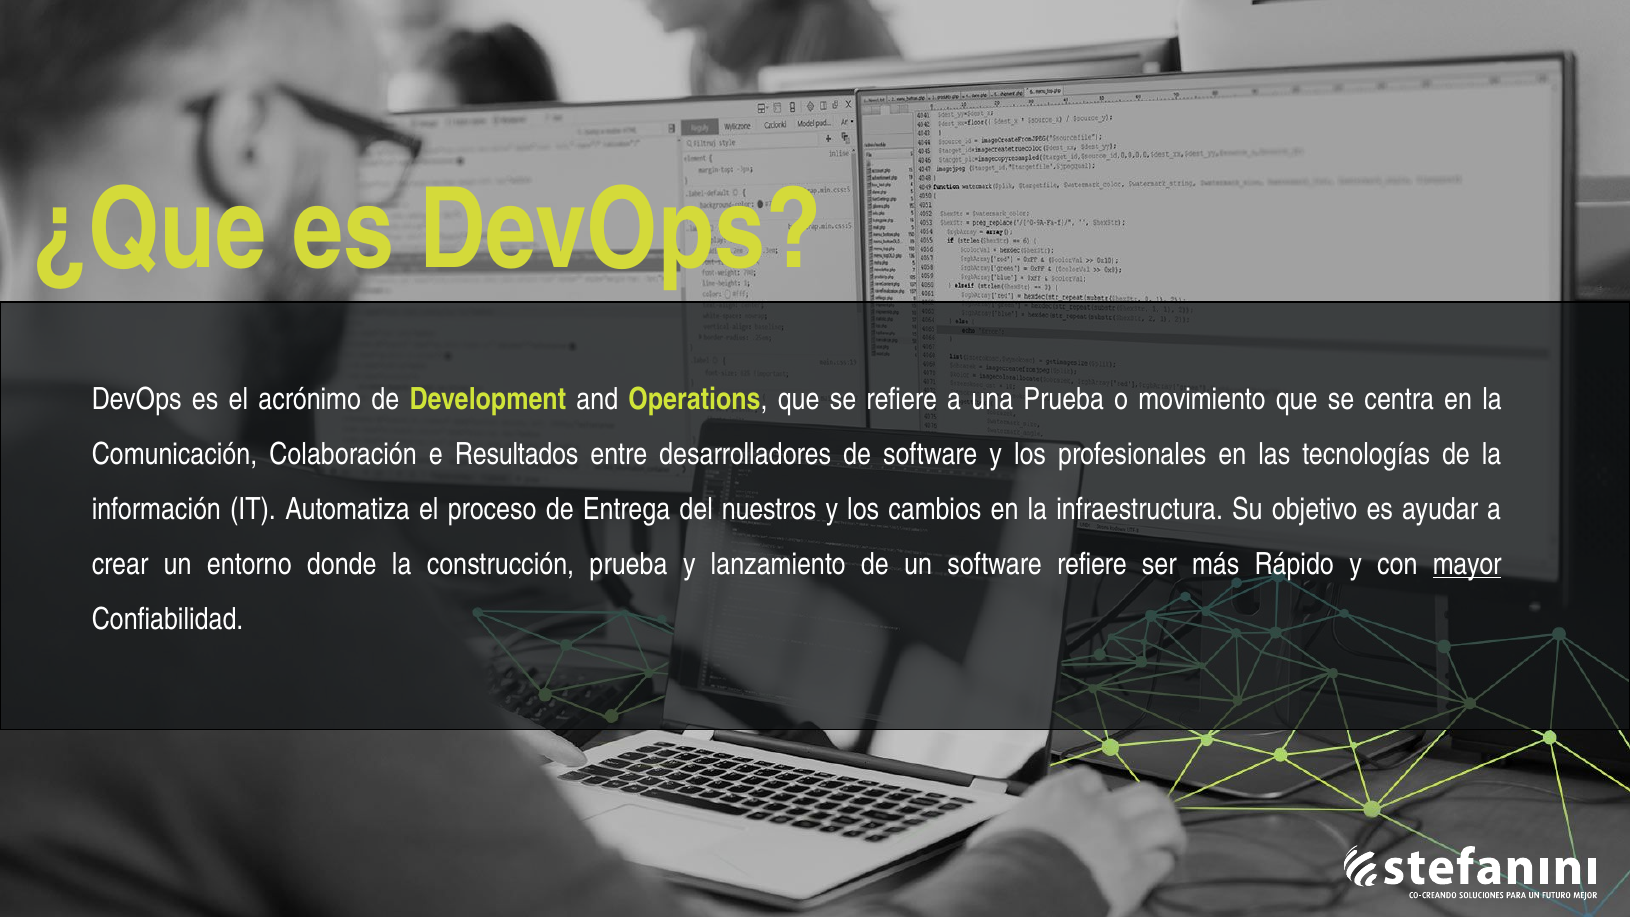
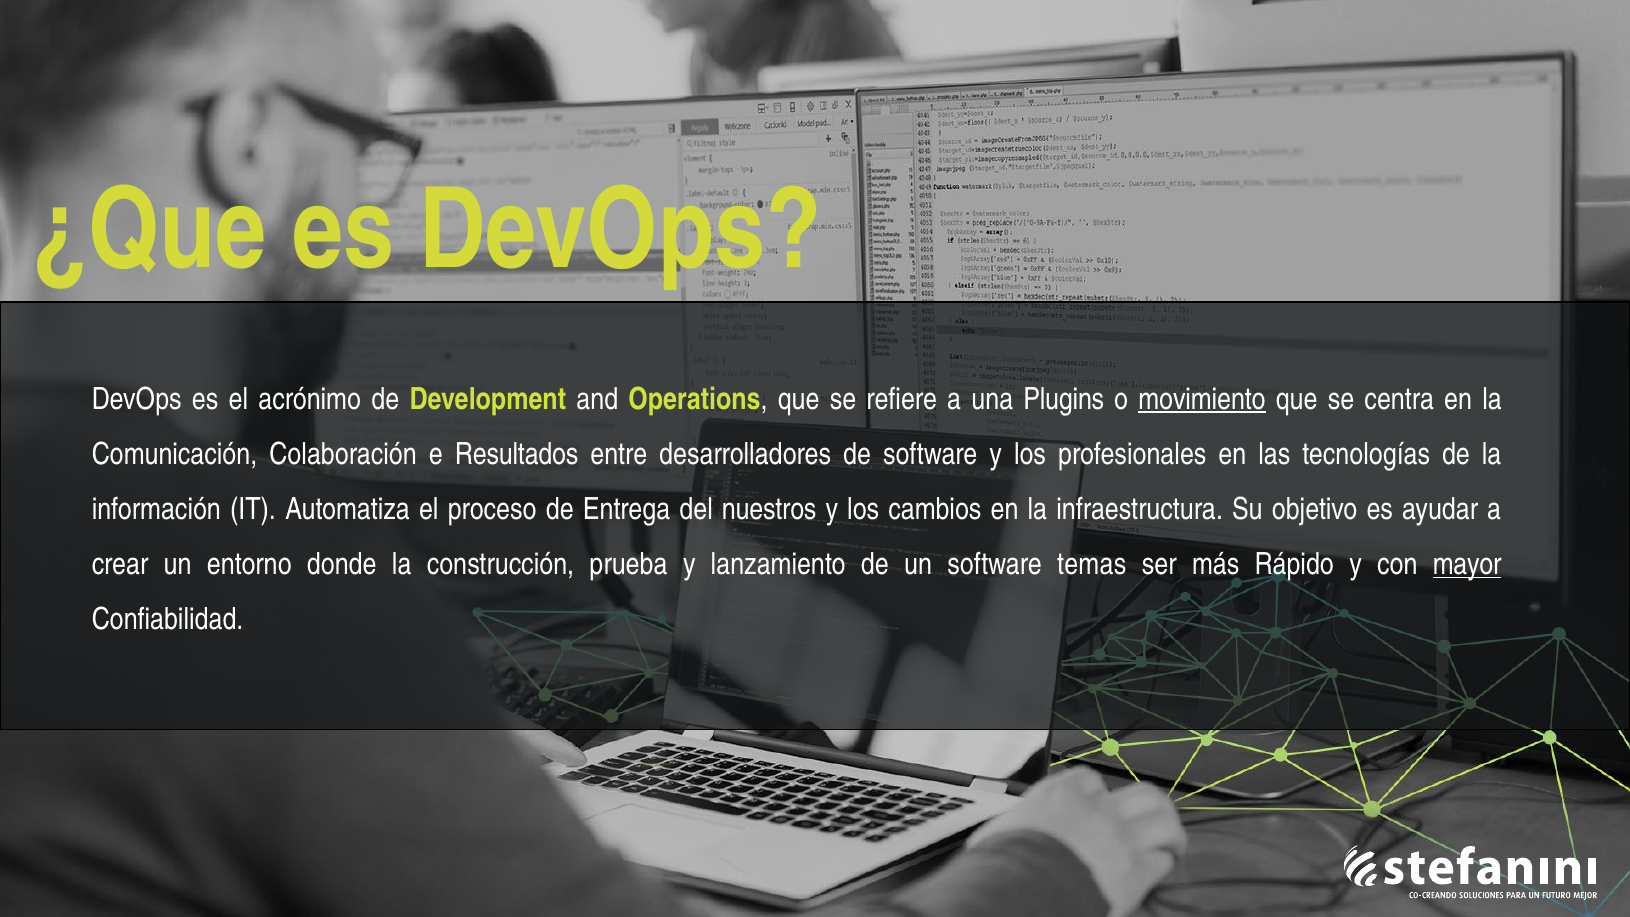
una Prueba: Prueba -> Plugins (1064, 399)
movimiento underline: none -> present (1202, 399)
software refiere: refiere -> temas (1092, 564)
